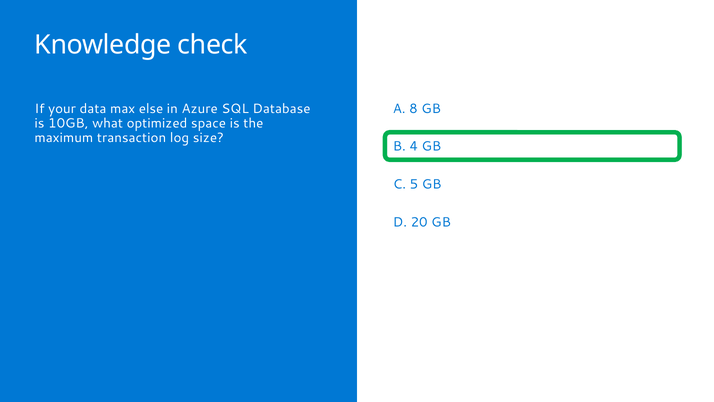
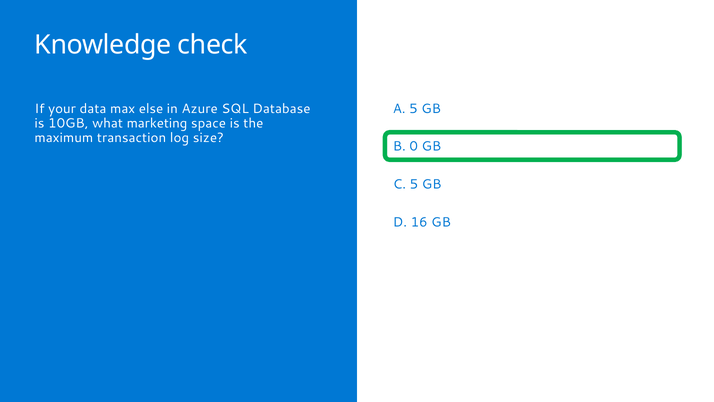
A 8: 8 -> 5 (413, 109)
optimized: optimized -> marketing (157, 123)
4: 4 -> 0 (414, 146)
20: 20 -> 16 (419, 222)
